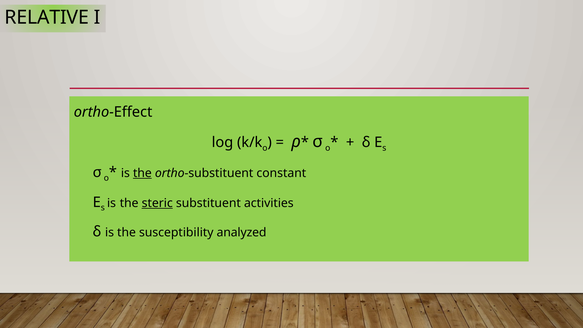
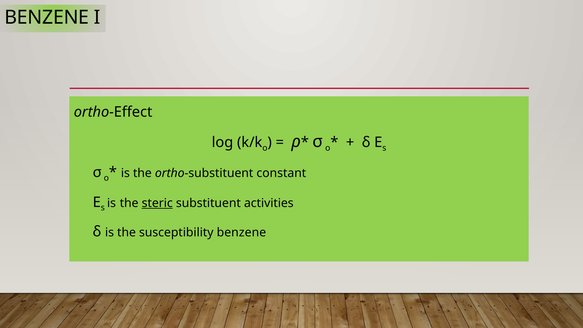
RELATIVE: RELATIVE -> BENZENE (47, 17)
the underline: present -> none (142, 173)
susceptibility analyzed: analyzed -> benzene (241, 232)
